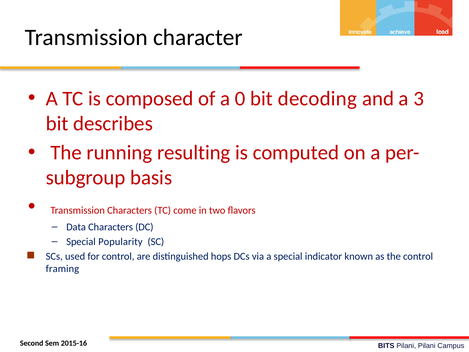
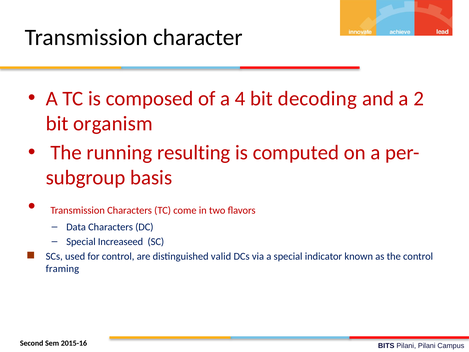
0: 0 -> 4 (240, 98)
3: 3 -> 2 (419, 98)
describes: describes -> organism (113, 123)
Popularity: Popularity -> Increaseed (121, 242)
hops: hops -> valid (221, 256)
